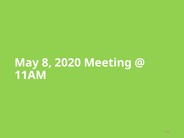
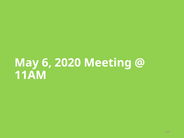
8: 8 -> 6 (47, 63)
